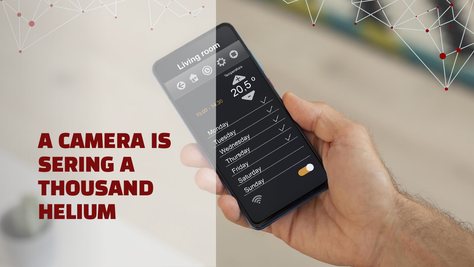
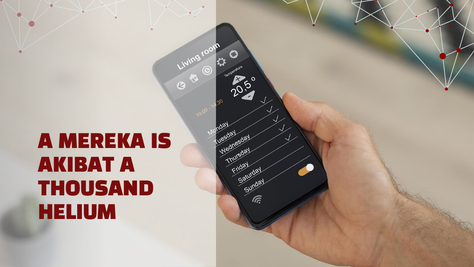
CAMERA: CAMERA -> MEREKA (102, 141)
SERING: SERING -> AKIBAT (76, 165)
